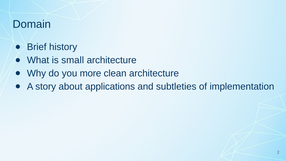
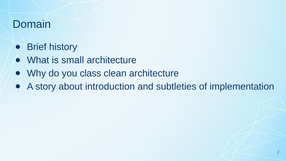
more: more -> class (90, 73)
applications: applications -> introduction (110, 86)
